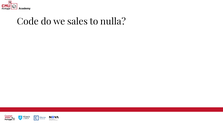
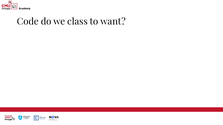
sales: sales -> class (77, 22)
nulla: nulla -> want (113, 22)
